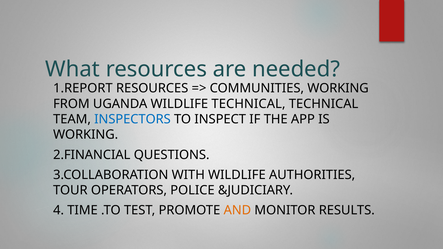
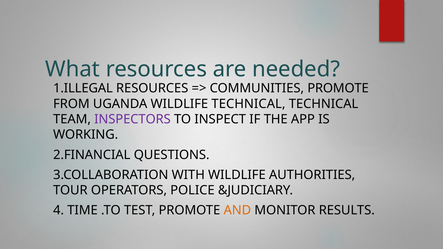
1.REPORT: 1.REPORT -> 1.ILLEGAL (83, 88)
COMMUNITIES WORKING: WORKING -> PROMOTE (338, 88)
INSPECTORS colour: blue -> purple (132, 119)
